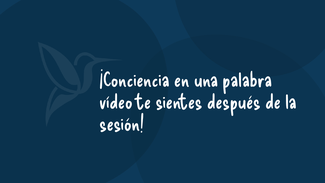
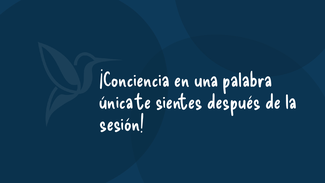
vídeo: vídeo -> única (116, 102)
